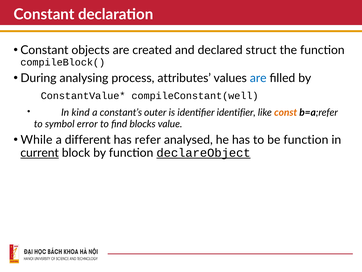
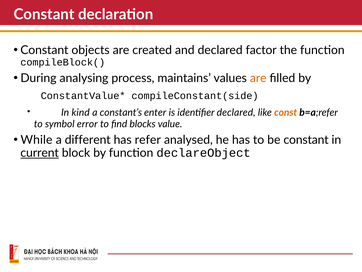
struct: struct -> factor (261, 50)
attributes: attributes -> maintains (184, 78)
are colour: blue -> orange (258, 78)
compileConstant(well: compileConstant(well -> compileConstant(side (195, 96)
outer: outer -> enter (155, 112)
identifier identifier: identifier -> declared (236, 112)
be function: function -> constant (306, 140)
declareObject underline: present -> none (204, 153)
